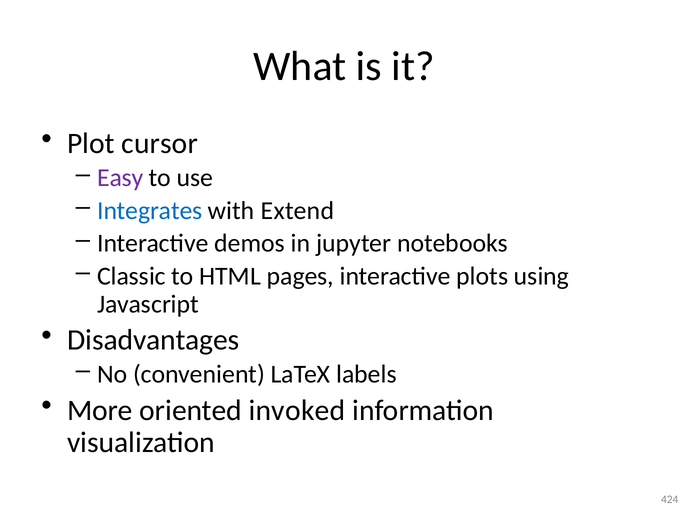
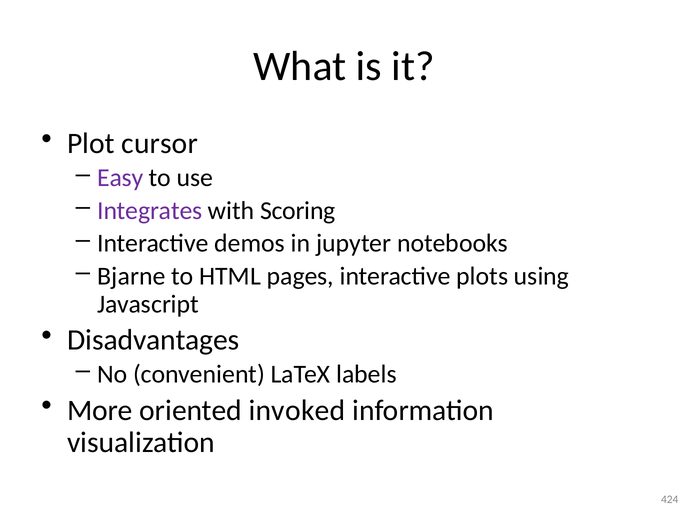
Integrates colour: blue -> purple (150, 211)
Extend: Extend -> Scoring (298, 211)
Classic: Classic -> Bjarne (131, 276)
